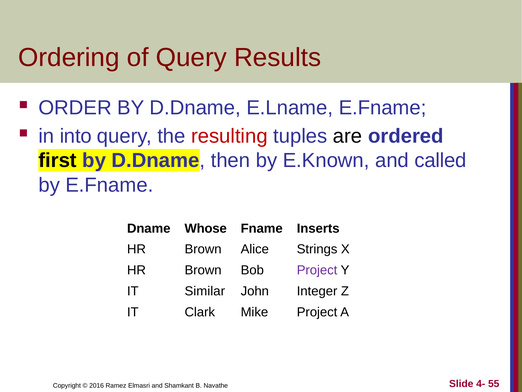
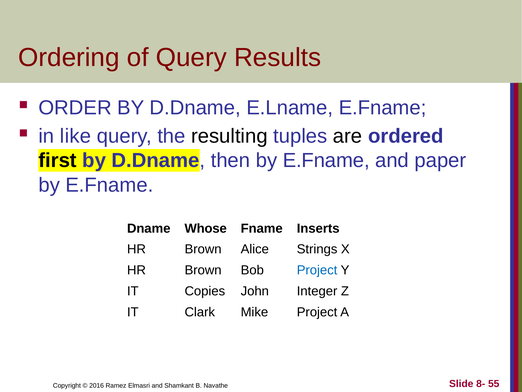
into: into -> like (76, 136)
resulting colour: red -> black (229, 136)
then by E.Known: E.Known -> E.Fname (326, 160)
called: called -> paper (440, 160)
Project colour: purple -> blue (317, 270)
Similar: Similar -> Copies (205, 291)
4-: 4- -> 8- (481, 383)
